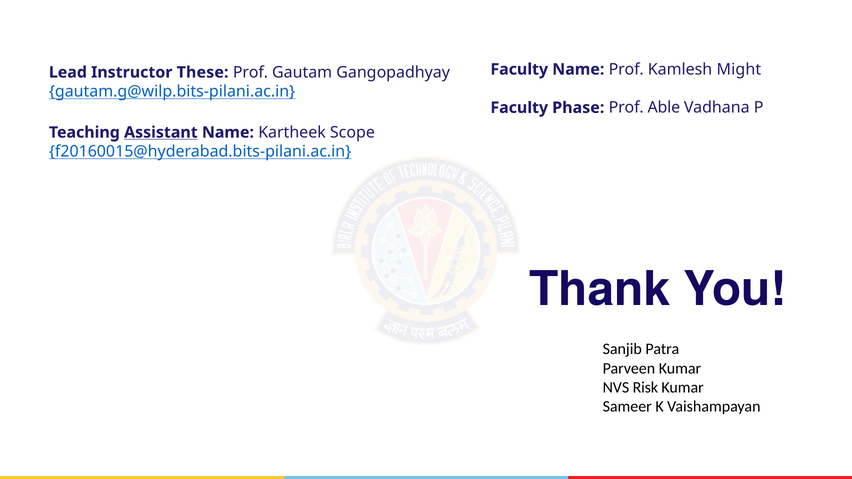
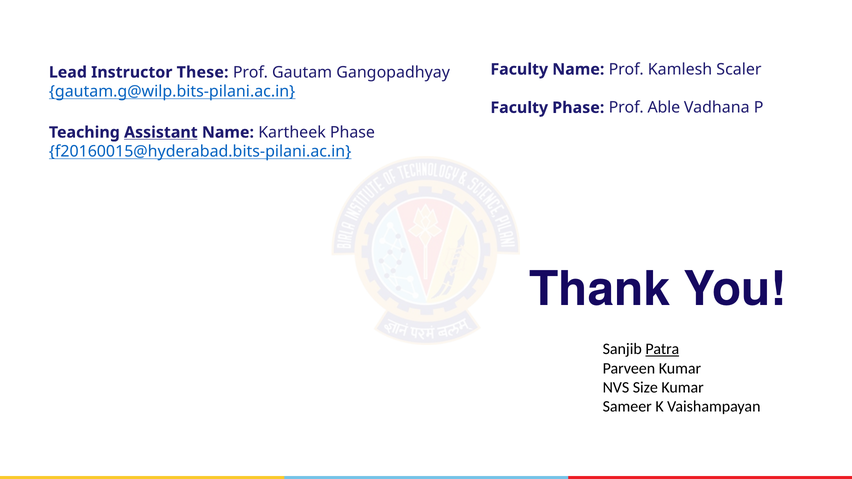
Might: Might -> Scaler (739, 69)
Kartheek Scope: Scope -> Phase (352, 132)
Patra underline: none -> present (662, 349)
Risk: Risk -> Size (645, 388)
